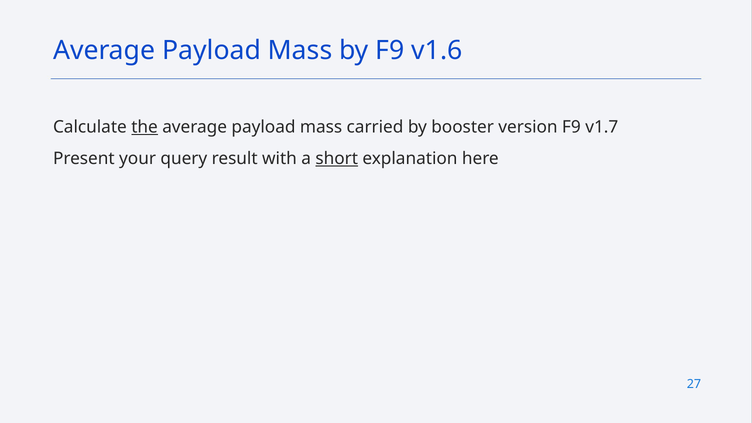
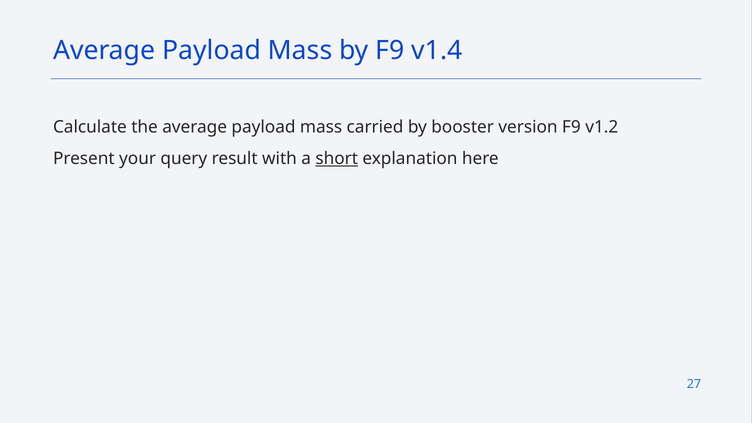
v1.6: v1.6 -> v1.4 (437, 50)
the underline: present -> none (145, 127)
v1.7: v1.7 -> v1.2 (602, 127)
